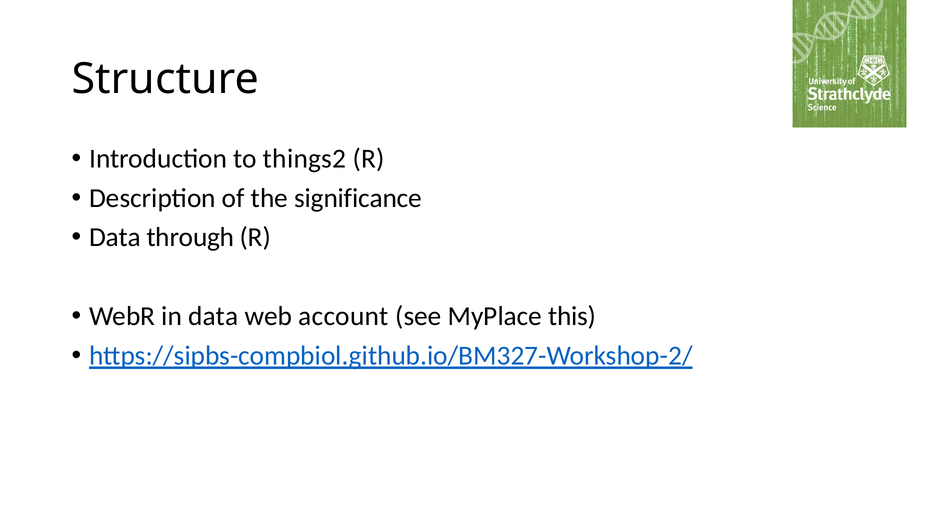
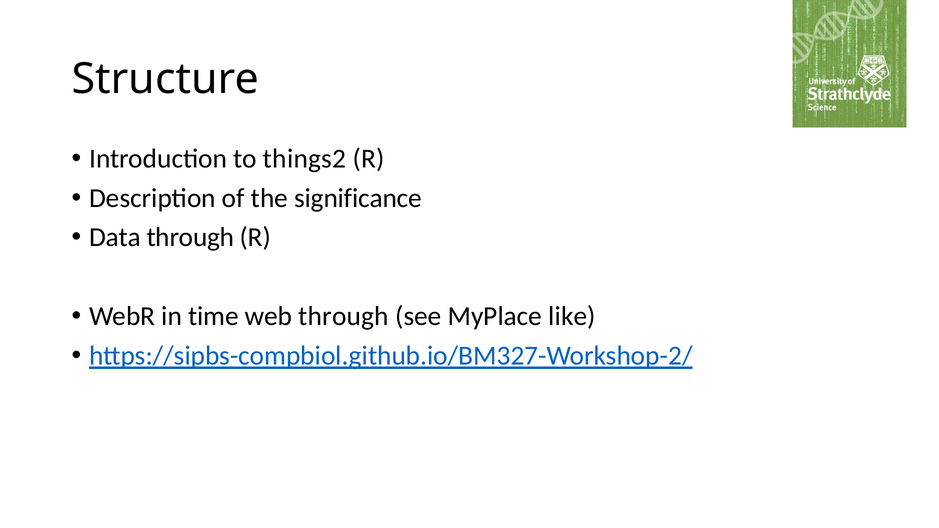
in data: data -> time (213, 316)
web account: account -> through (344, 316)
this: this -> like (572, 316)
